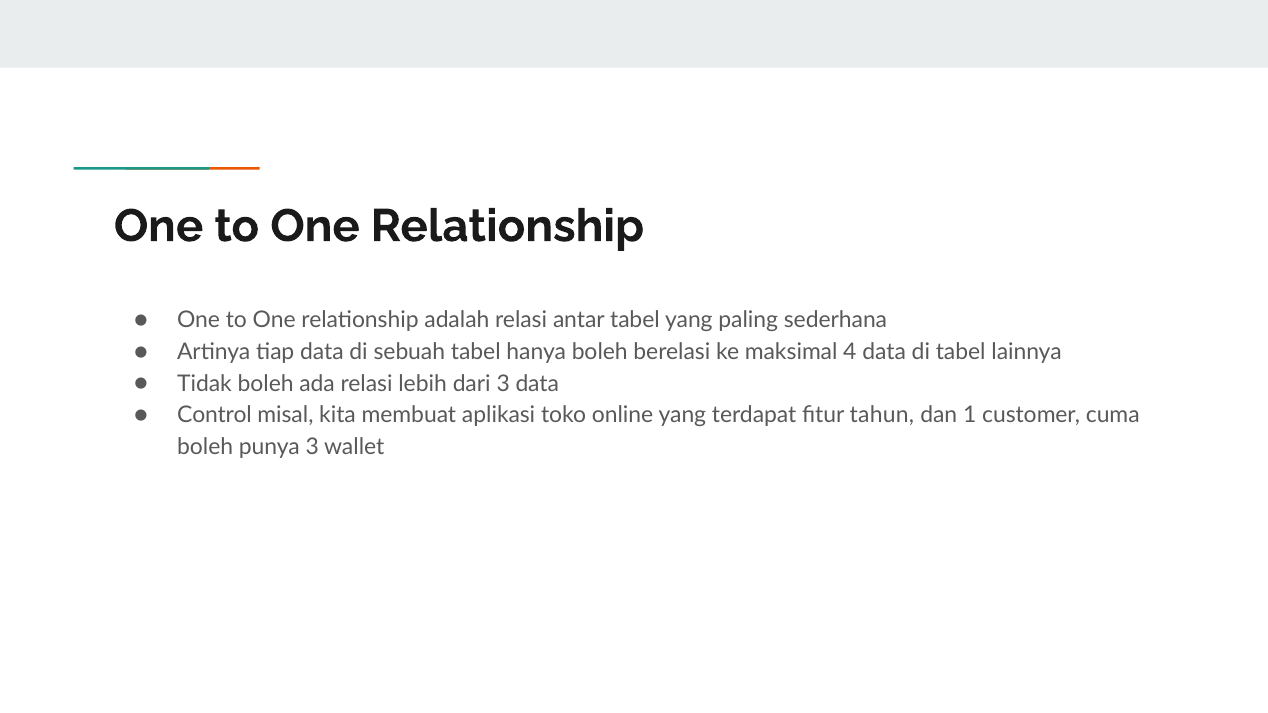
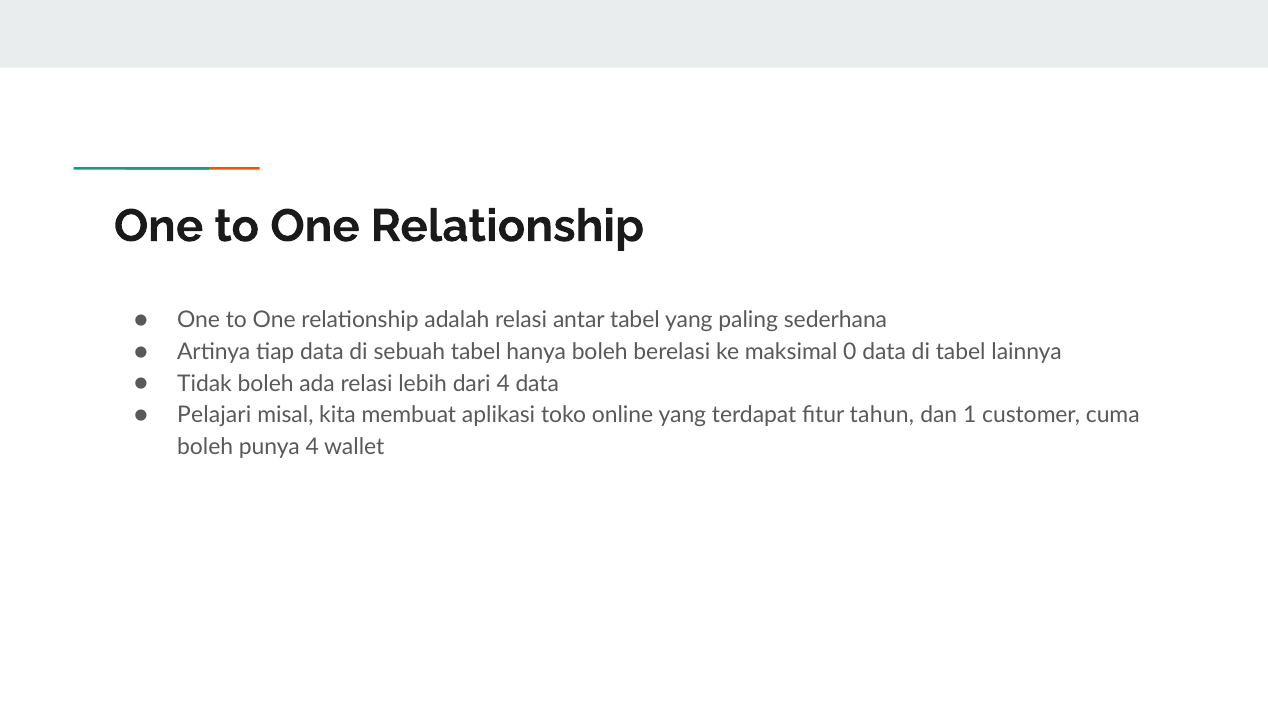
4: 4 -> 0 (850, 352)
dari 3: 3 -> 4 (503, 384)
Control: Control -> Pelajari (214, 415)
punya 3: 3 -> 4 (312, 447)
